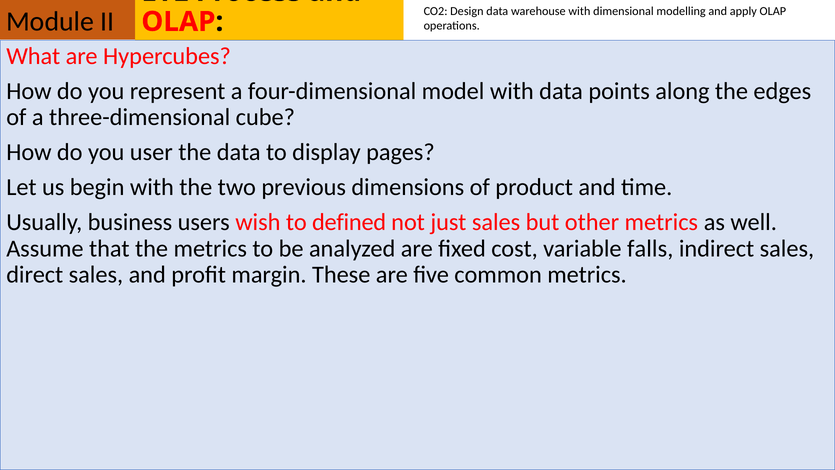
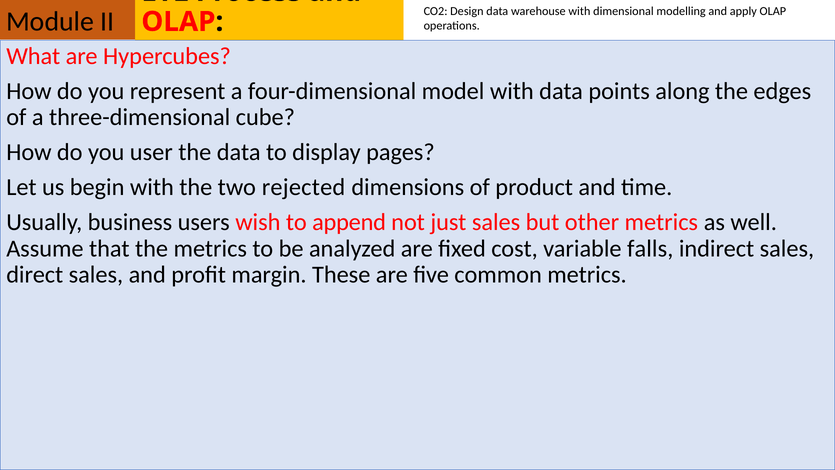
previous: previous -> rejected (304, 187)
defined: defined -> append (349, 222)
